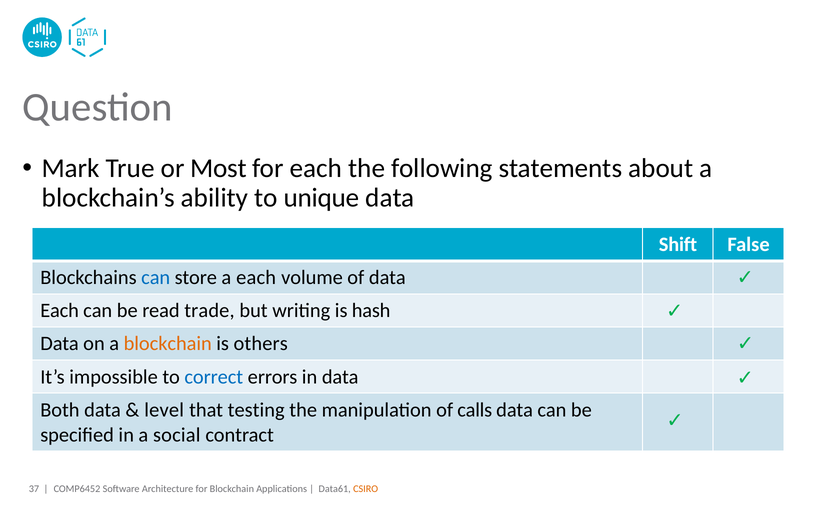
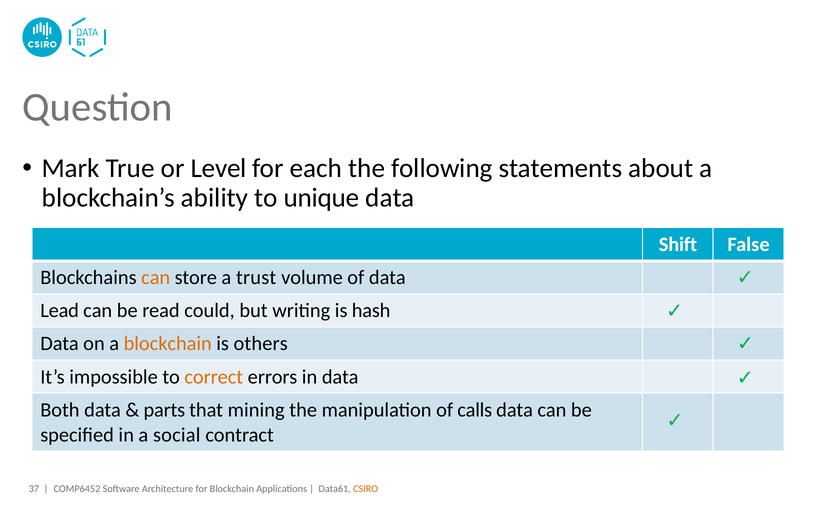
Most: Most -> Level (219, 168)
can colour: blue -> orange (156, 278)
a each: each -> trust (256, 278)
Each: Each -> Lead (60, 311)
trade: trade -> could (210, 311)
correct colour: blue -> orange (214, 377)
level: level -> parts (164, 410)
testing: testing -> mining (256, 410)
